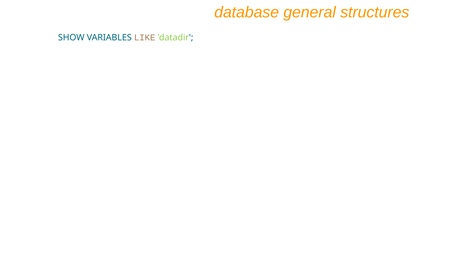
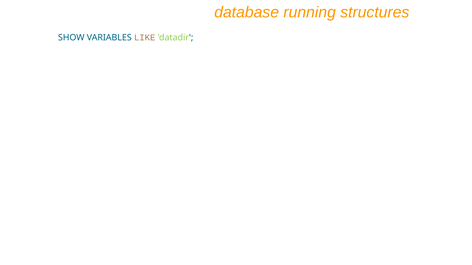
general: general -> running (310, 12)
